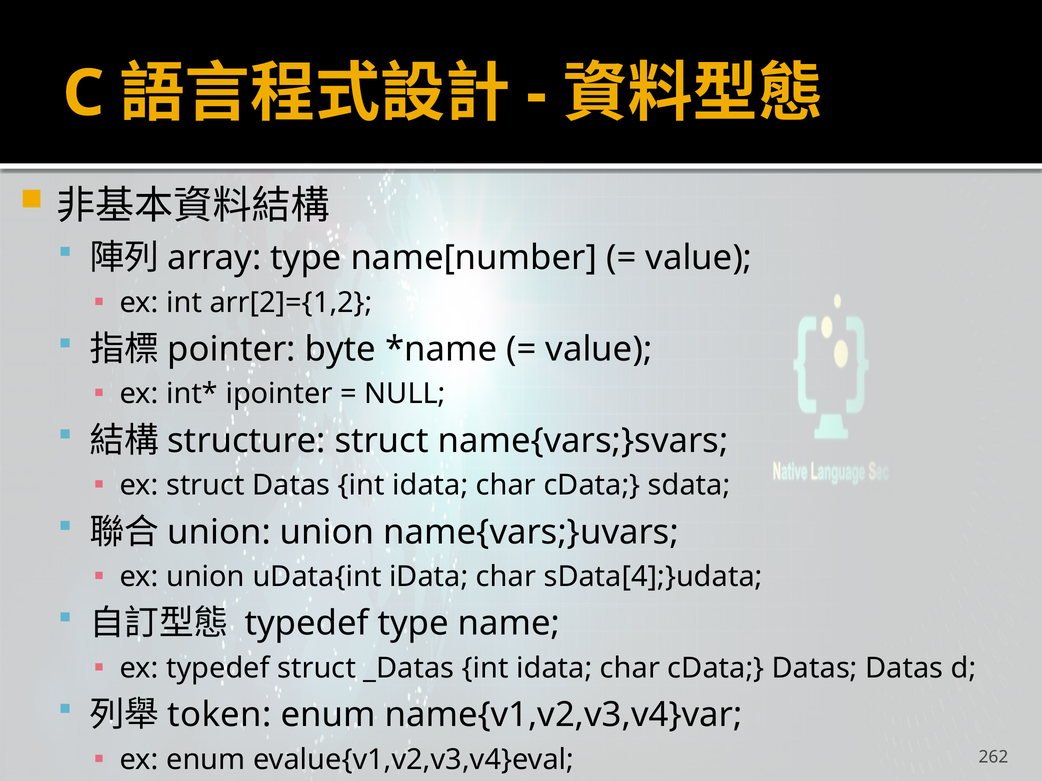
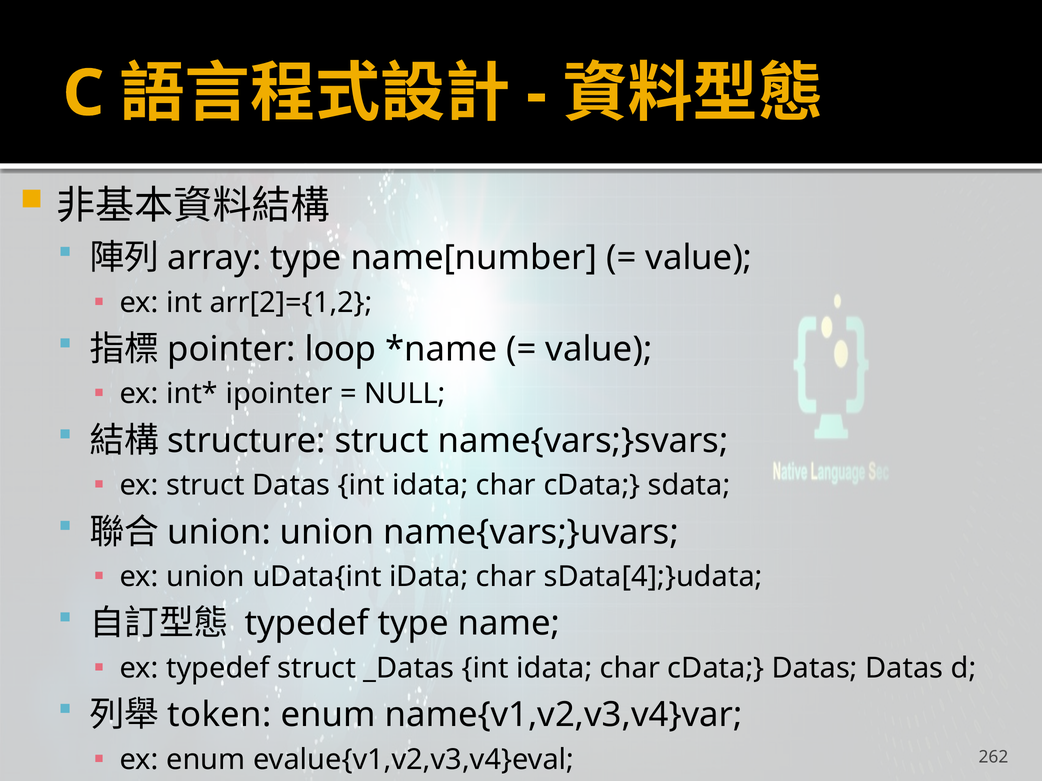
byte: byte -> loop (341, 349)
